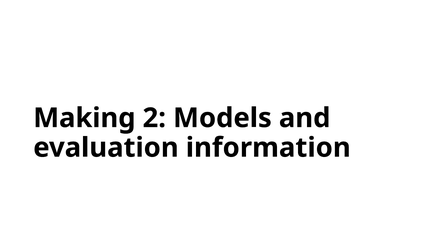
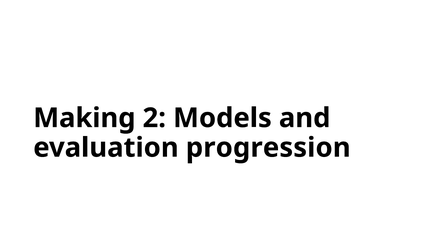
information: information -> progression (268, 148)
